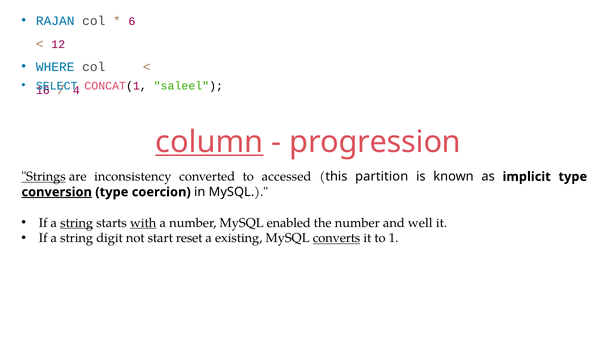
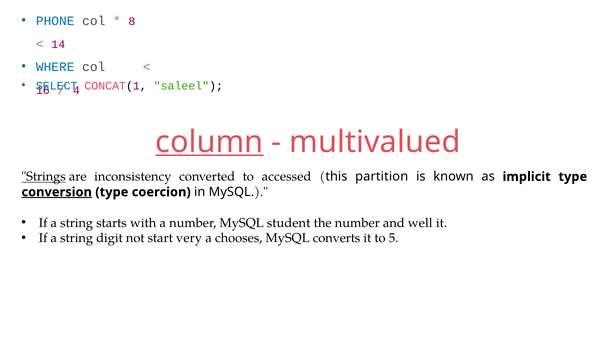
RAJAN: RAJAN -> PHONE (55, 21)
6: 6 -> 8 (132, 21)
12: 12 -> 14 (58, 44)
progression: progression -> multivalued (375, 142)
string underline: present -> none (77, 223)
with underline: present -> none (143, 223)
enabled: enabled -> student (289, 223)
reset: reset -> very (189, 239)
existing: existing -> chooses (239, 239)
converts underline: present -> none (337, 239)
1: 1 -> 5 (394, 239)
